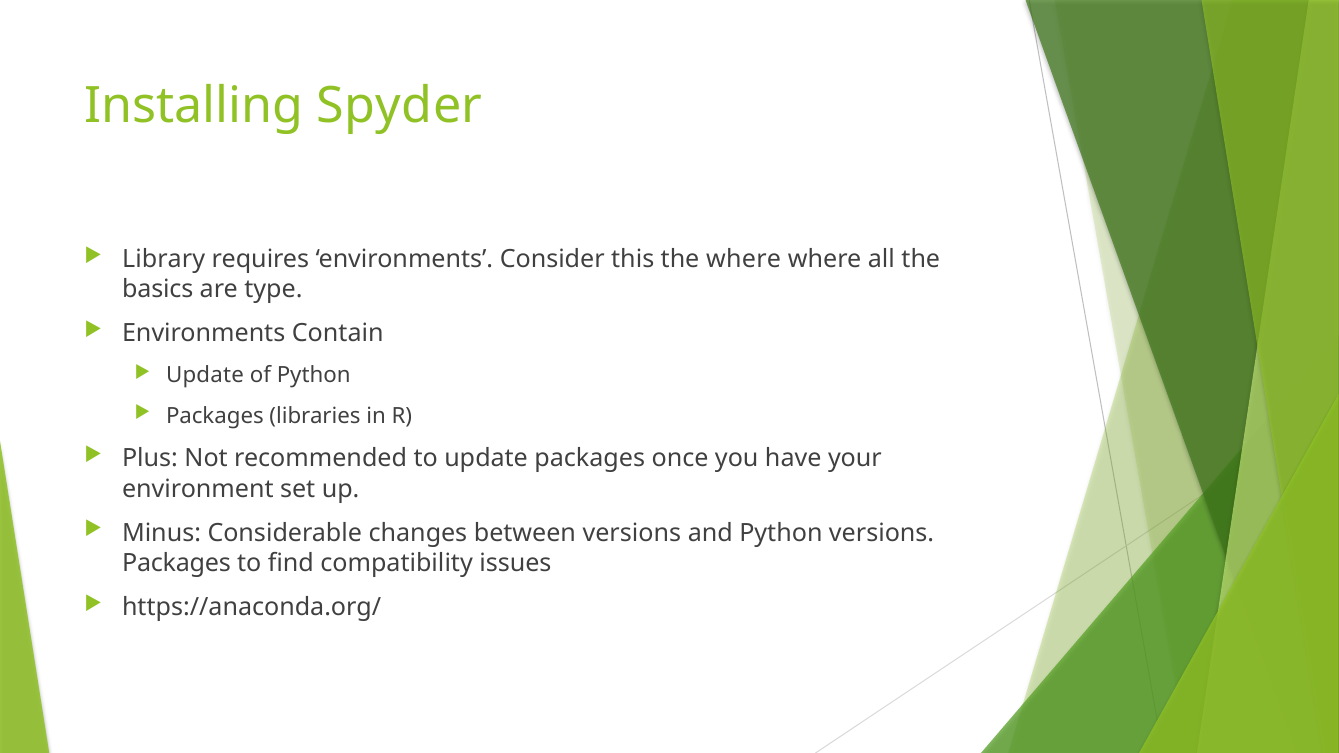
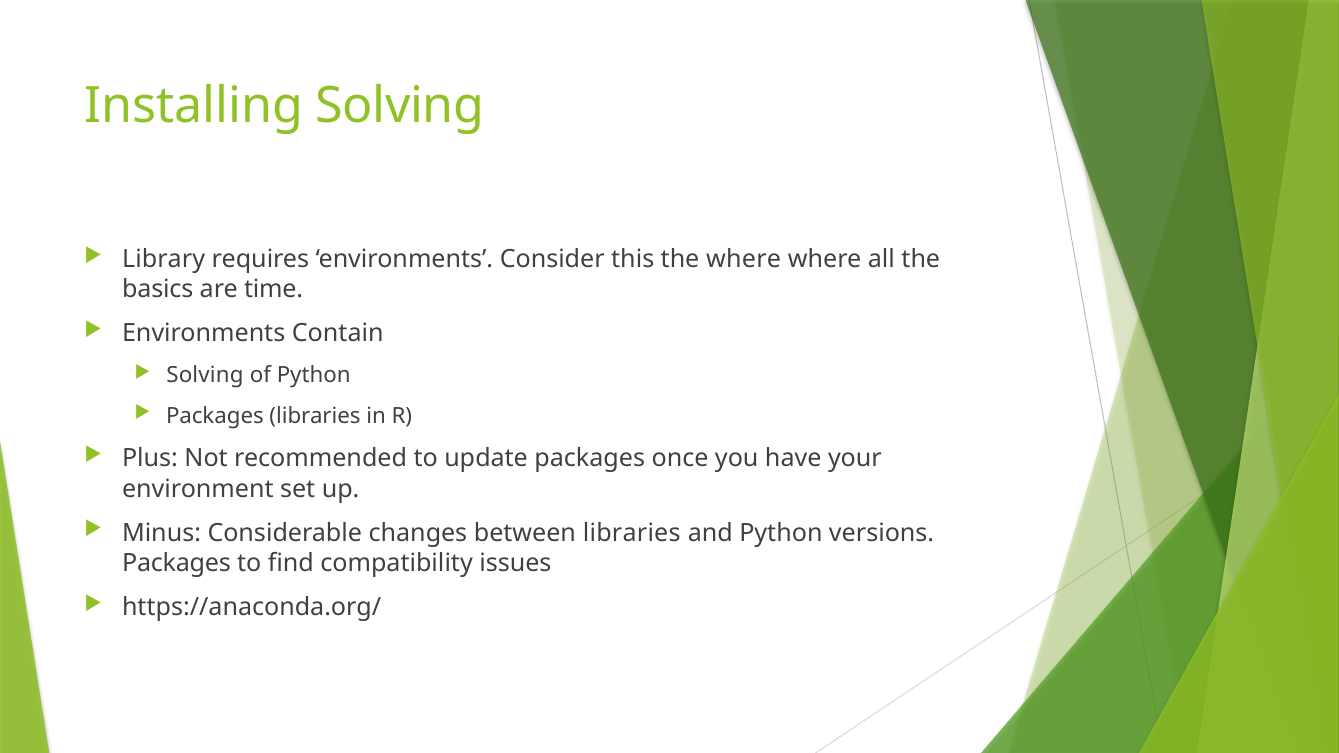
Installing Spyder: Spyder -> Solving (400, 106)
type: type -> time (274, 289)
Update: Update -> Solving (205, 376)
between versions: versions -> libraries (632, 533)
